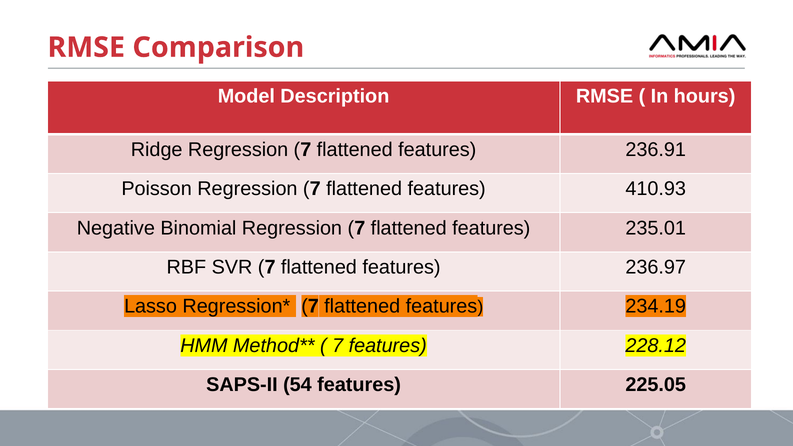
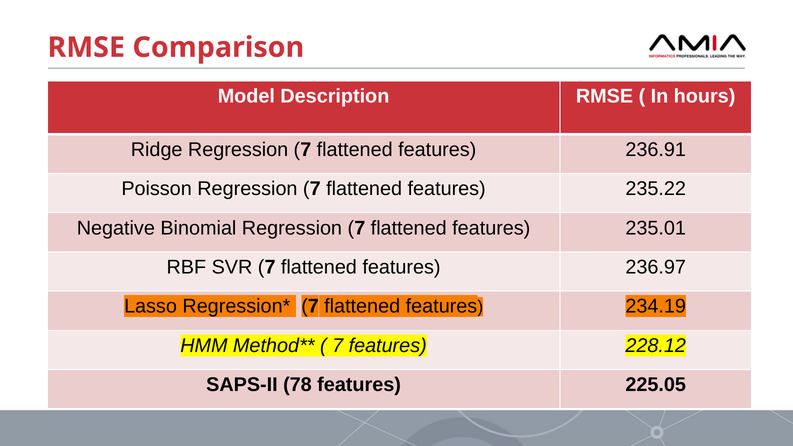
410.93: 410.93 -> 235.22 (656, 189)
54: 54 -> 78 (297, 385)
